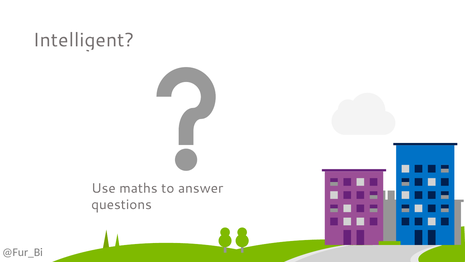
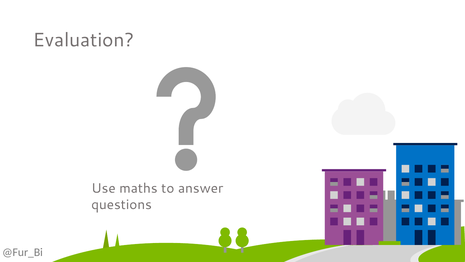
Intelligent: Intelligent -> Evaluation (84, 40)
